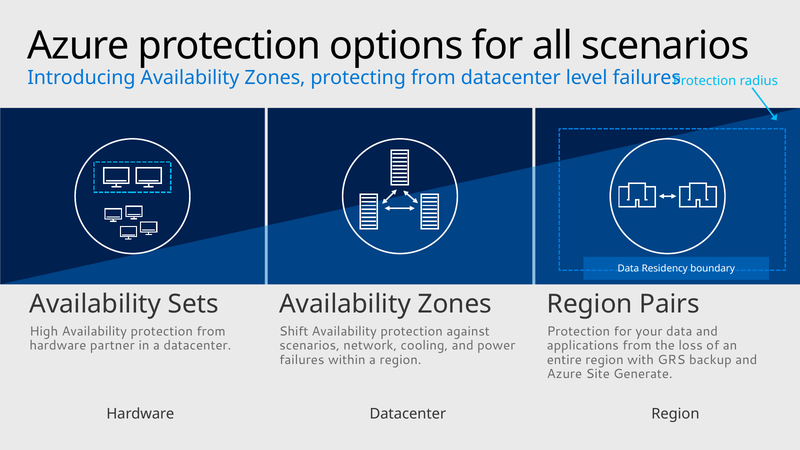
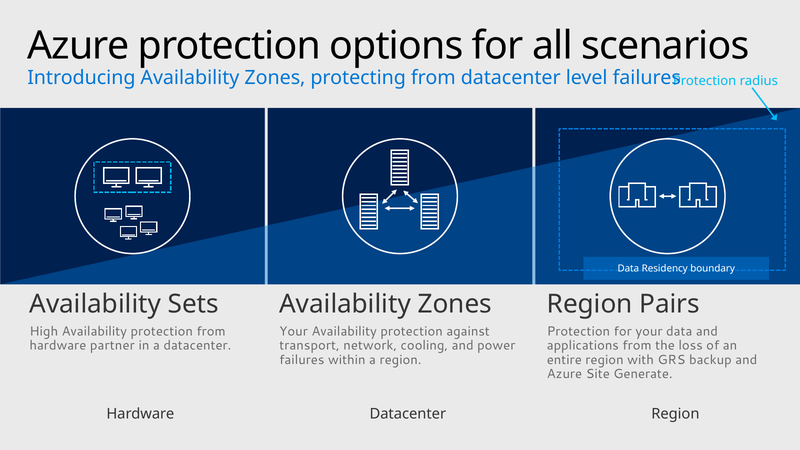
Shift: Shift -> Your (294, 331)
scenarios: scenarios -> transport (310, 346)
